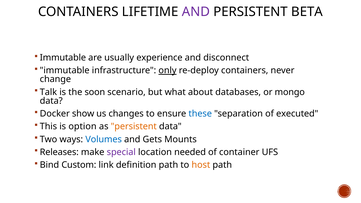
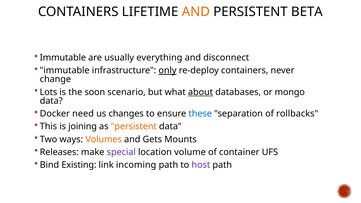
AND colour: purple -> orange (196, 12)
experience: experience -> everything (159, 58)
Talk: Talk -> Lots (48, 92)
about underline: none -> present (200, 92)
show: show -> need (83, 114)
executed: executed -> rollbacks (297, 114)
option: option -> joining (83, 127)
Volumes colour: blue -> orange (104, 139)
needed: needed -> volume (190, 152)
Custom: Custom -> Existing (79, 165)
definition: definition -> incoming (136, 165)
host colour: orange -> purple (201, 165)
